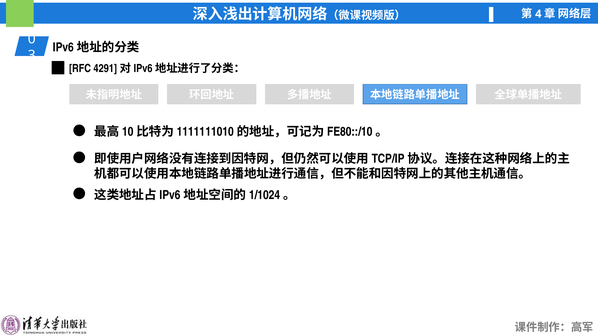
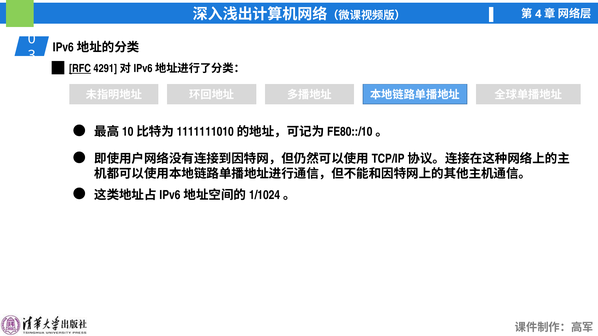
RFC underline: none -> present (80, 69)
